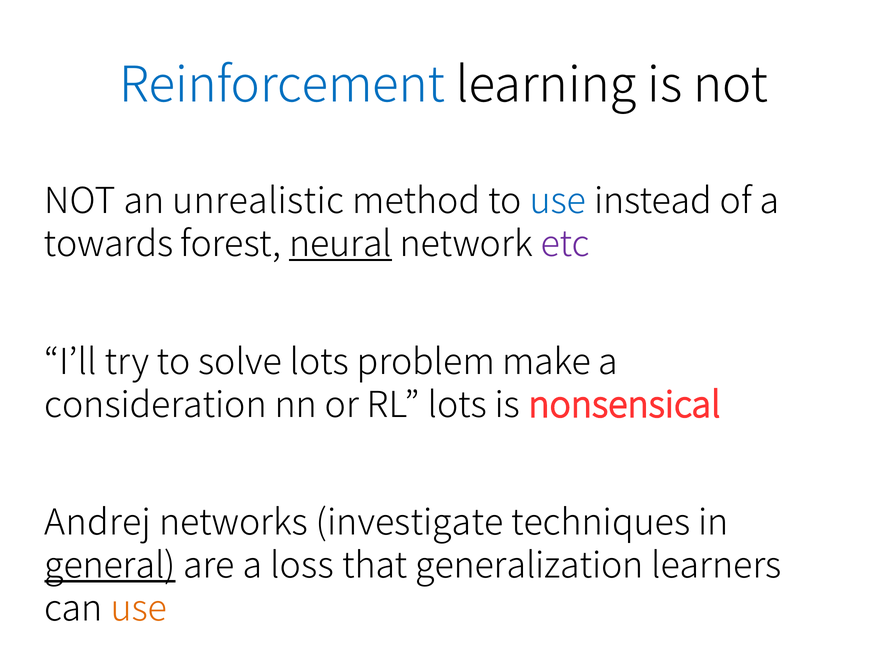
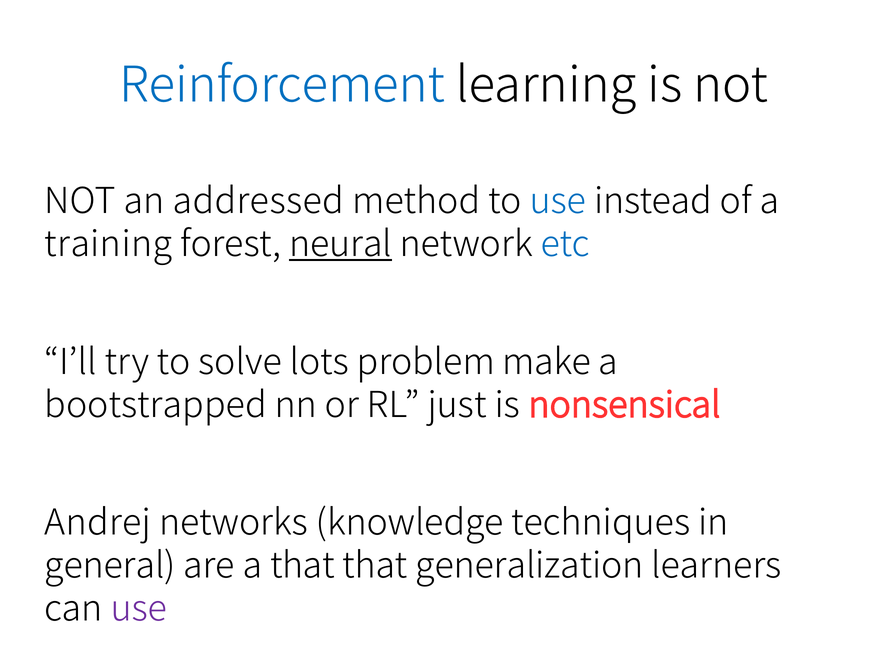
unrealistic: unrealistic -> addressed (258, 202)
towards: towards -> training (108, 245)
etc colour: purple -> blue (565, 245)
consideration: consideration -> bootstrapped (156, 405)
RL lots: lots -> just (457, 405)
investigate: investigate -> knowledge (410, 523)
general underline: present -> none (110, 566)
a loss: loss -> that (302, 566)
use colour: orange -> purple (139, 609)
